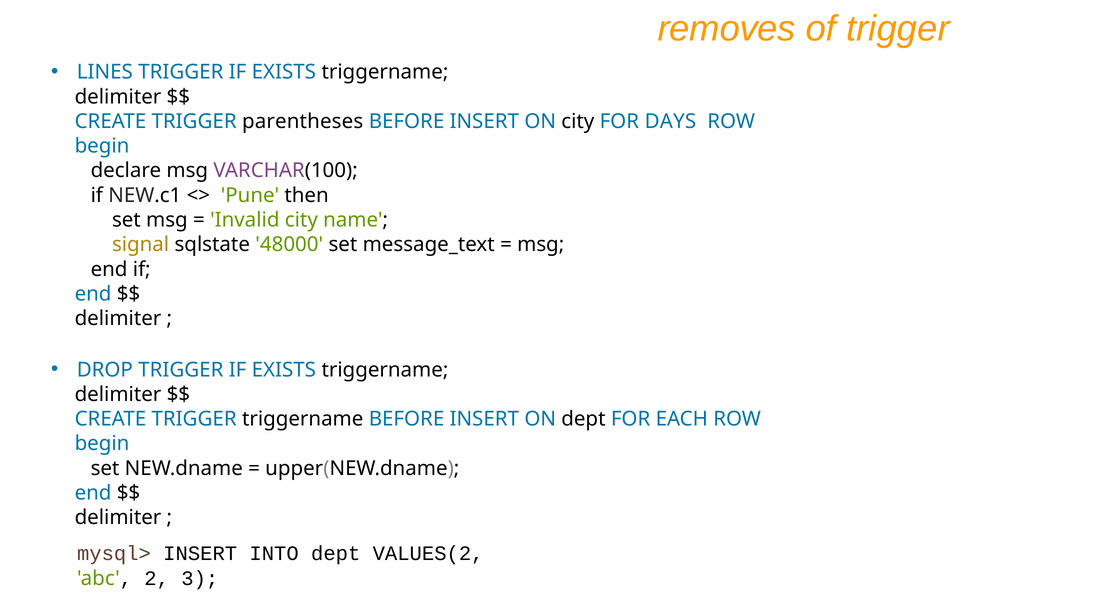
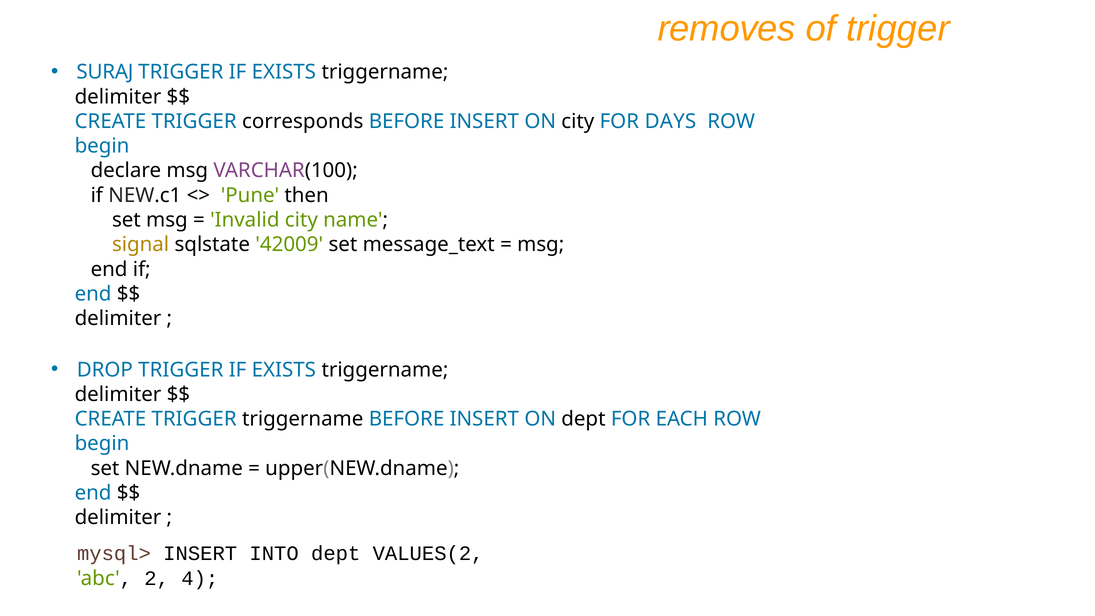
LINES: LINES -> SURAJ (105, 72)
parentheses: parentheses -> corresponds (303, 121)
48000: 48000 -> 42009 (289, 245)
3: 3 -> 4 (200, 578)
